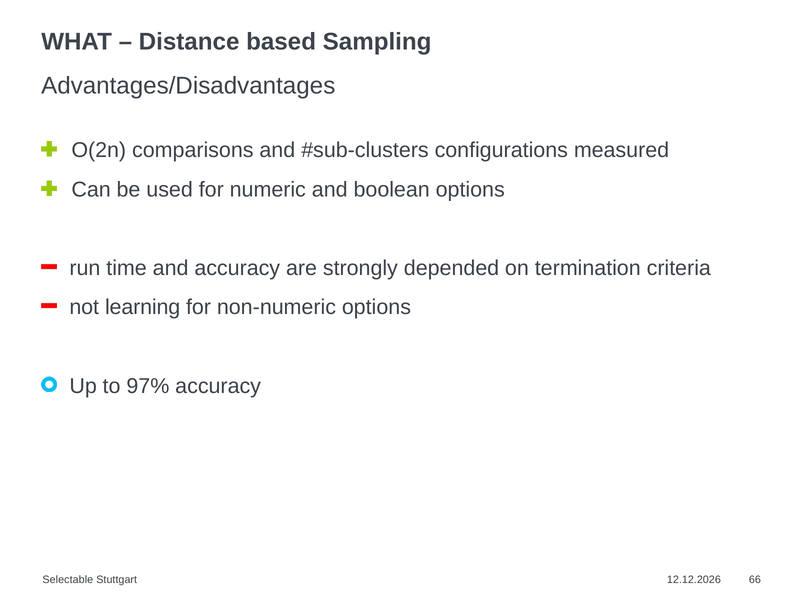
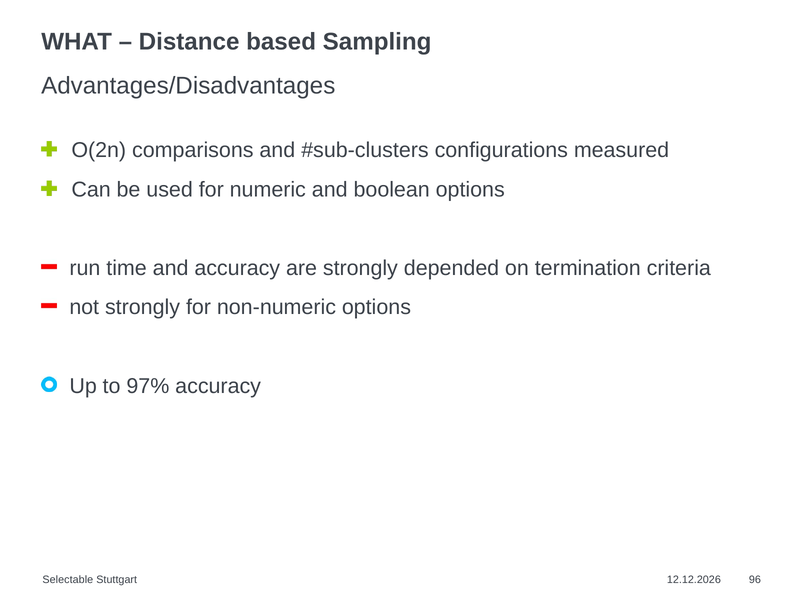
not learning: learning -> strongly (143, 308)
66: 66 -> 96 (755, 580)
